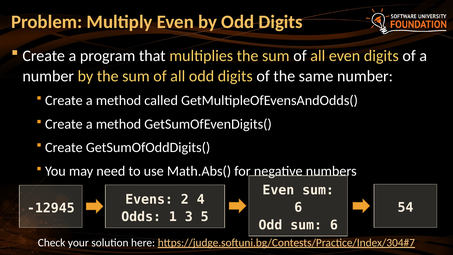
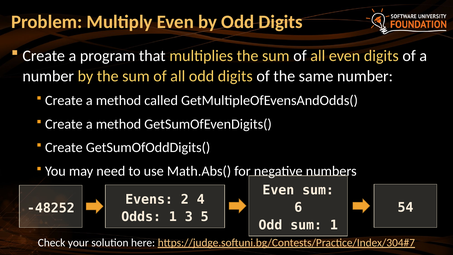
-12945: -12945 -> -48252 (51, 208)
Odd sum 6: 6 -> 1 (334, 225)
